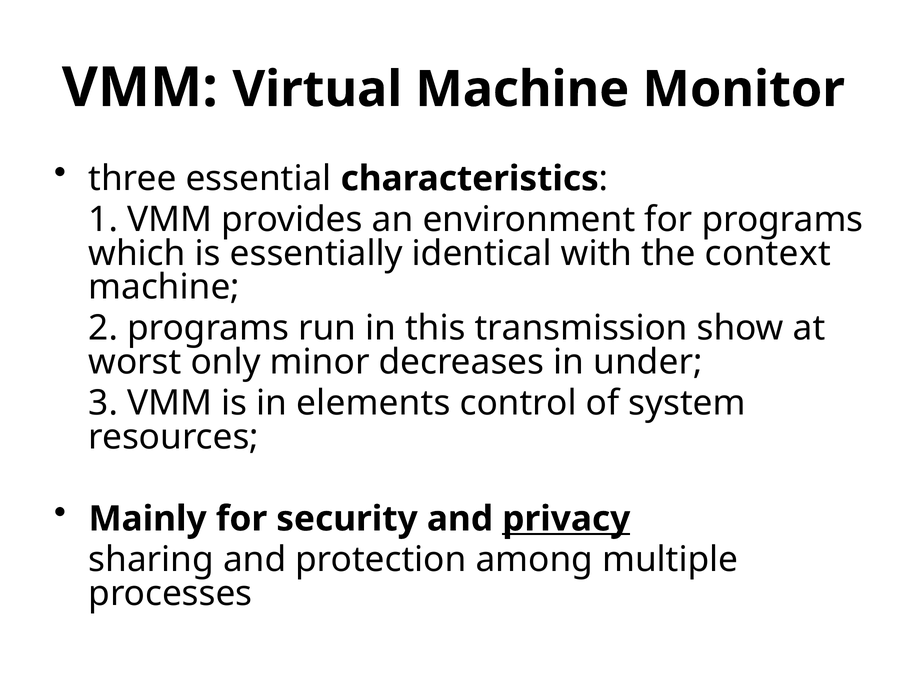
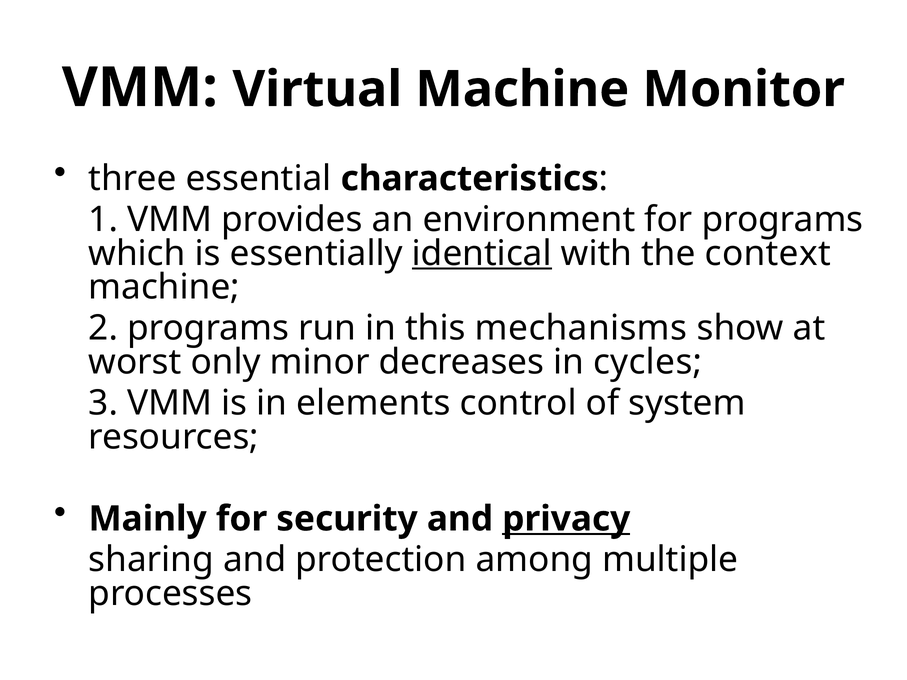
identical underline: none -> present (482, 254)
transmission: transmission -> mechanisms (581, 328)
under: under -> cycles (648, 362)
